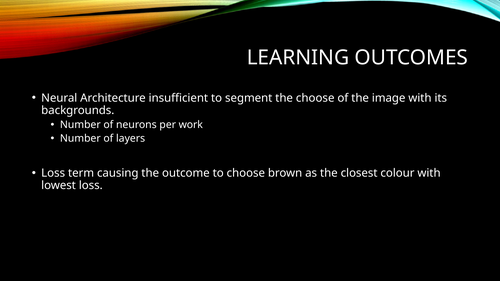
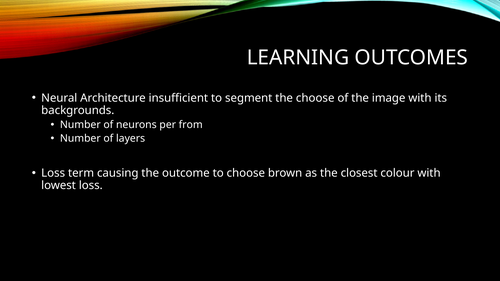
work: work -> from (191, 125)
